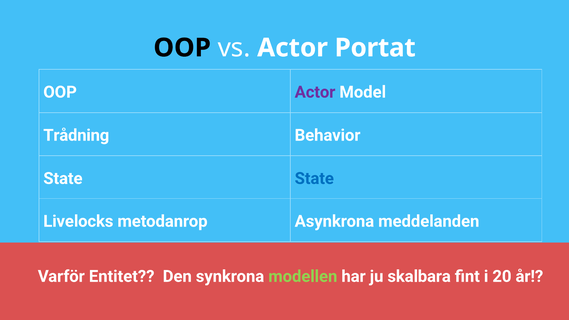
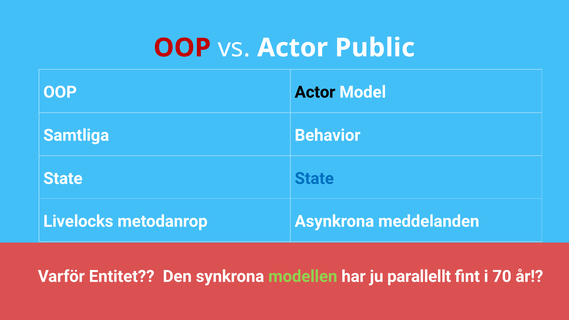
OOP colour: black -> red (182, 48)
Portat: Portat -> Public (375, 48)
Actor colour: purple -> black (315, 92)
Trådning: Trådning -> Samtliga (76, 135)
skalbara: skalbara -> parallellt (419, 276)
20: 20 -> 70 (502, 276)
